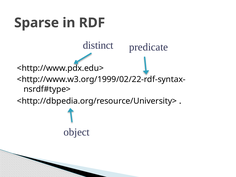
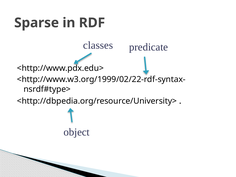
distinct: distinct -> classes (98, 45)
